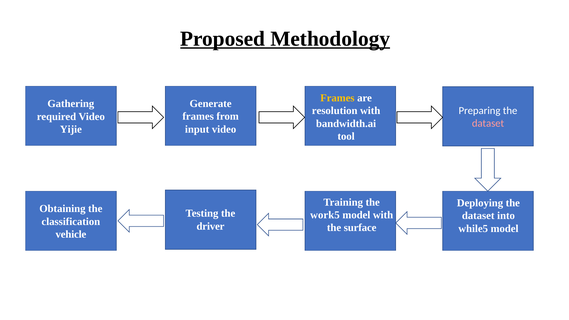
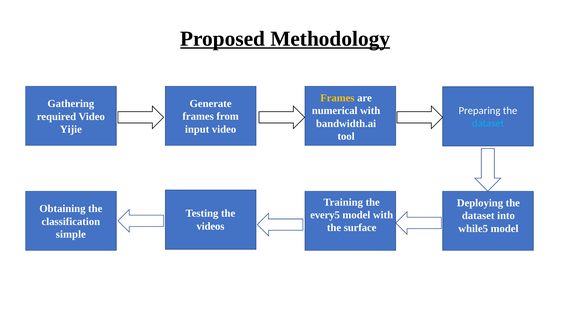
resolution: resolution -> numerical (335, 111)
dataset colour: pink -> light blue (488, 123)
work5: work5 -> every5 (325, 215)
driver: driver -> videos (211, 226)
vehicle: vehicle -> simple (71, 234)
